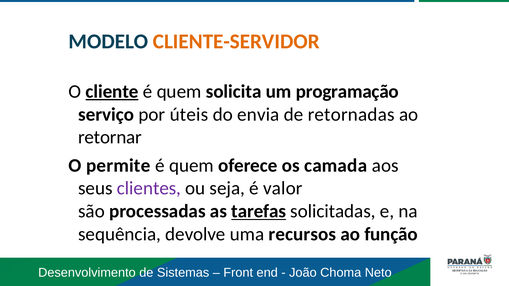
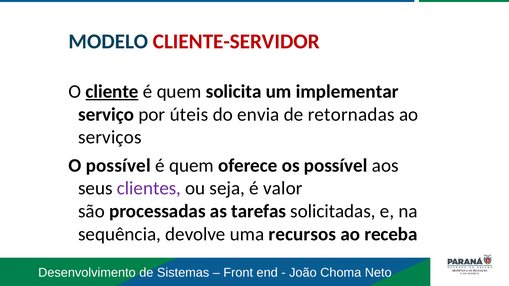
CLIENTE-SERVIDOR colour: orange -> red (236, 42)
programação: programação -> implementar (347, 92)
retornar: retornar -> serviços (110, 137)
O permite: permite -> possível (118, 166)
os camada: camada -> possível (336, 166)
tarefas underline: present -> none (259, 211)
função: função -> receba (391, 234)
